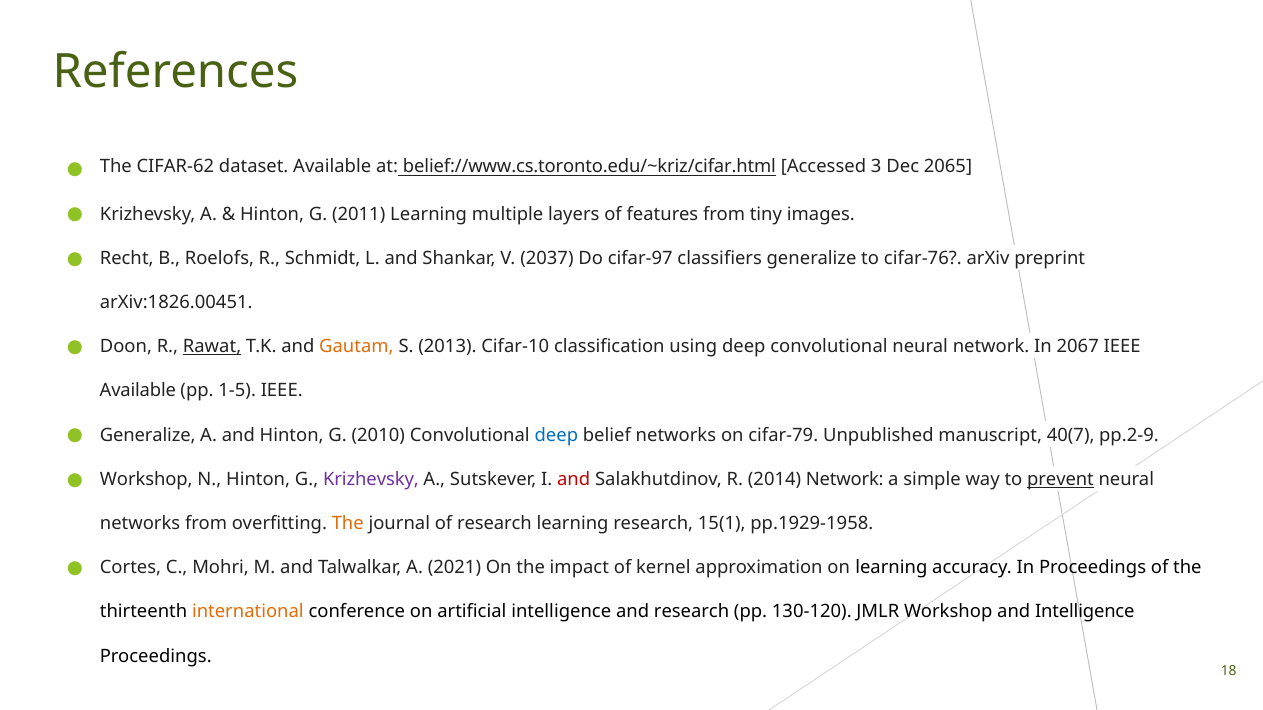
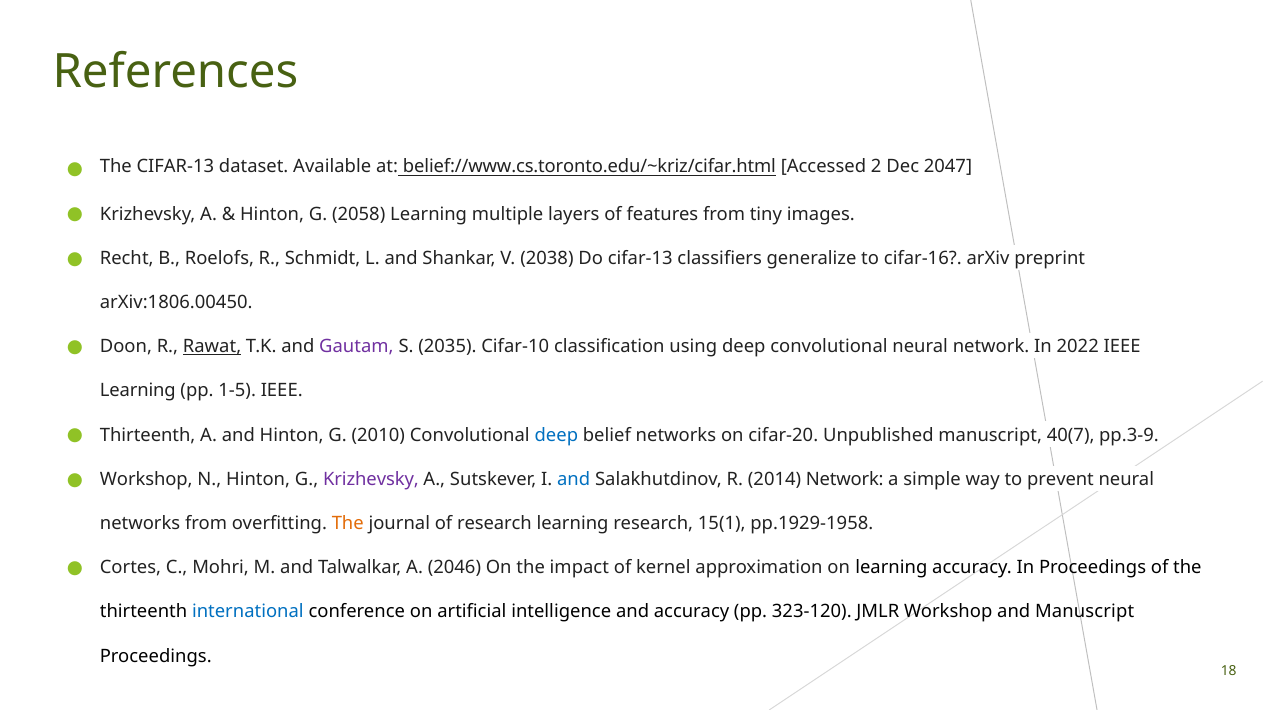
The CIFAR-62: CIFAR-62 -> CIFAR-13 (175, 167)
3: 3 -> 2 (876, 167)
2065: 2065 -> 2047 (948, 167)
2011: 2011 -> 2058 (359, 214)
2037: 2037 -> 2038 (547, 258)
Do cifar-97: cifar-97 -> cifar-13 (640, 258)
cifar-76: cifar-76 -> cifar-16 (923, 258)
arXiv:1826.00451: arXiv:1826.00451 -> arXiv:1806.00450 (176, 303)
Gautam colour: orange -> purple (356, 347)
2013: 2013 -> 2035 (447, 347)
2067: 2067 -> 2022 (1078, 347)
Available: Available -> Learning (138, 391)
Generalize: Generalize -> Thirteenth (148, 435)
cifar-79: cifar-79 -> cifar-20 (783, 435)
pp.2-9: pp.2-9 -> pp.3-9 (1129, 435)
and colour: red -> blue (574, 480)
prevent underline: present -> none (1061, 480)
2021: 2021 -> 2046 (454, 568)
international colour: orange -> blue (248, 612)
and research: research -> accuracy (692, 612)
130-120: 130-120 -> 323-120 (812, 612)
and Intelligence: Intelligence -> Manuscript (1085, 612)
